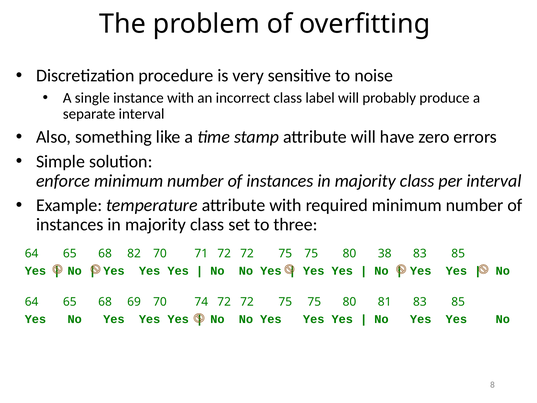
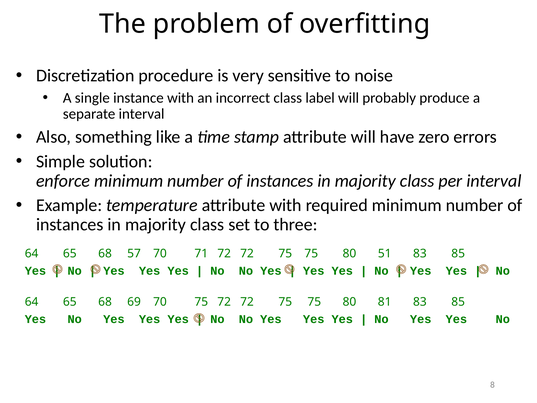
82: 82 -> 57 (134, 254)
38: 38 -> 51 (385, 254)
70 74: 74 -> 75 (201, 302)
